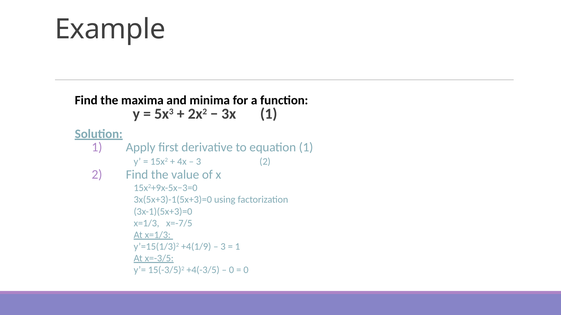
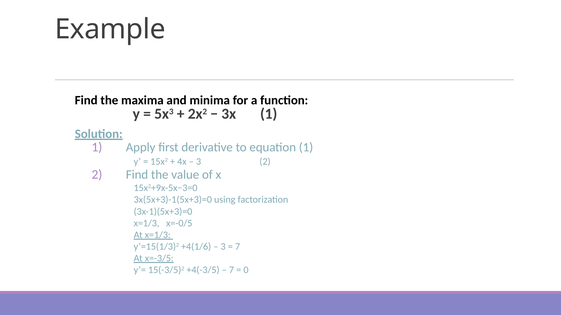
x=-7/5: x=-7/5 -> x=-0/5 (179, 224)
+4(1/9: +4(1/9 -> +4(1/6 (196, 247)
1: 1 -> 7 (238, 247)
0: 0 -> 7 (231, 271)
